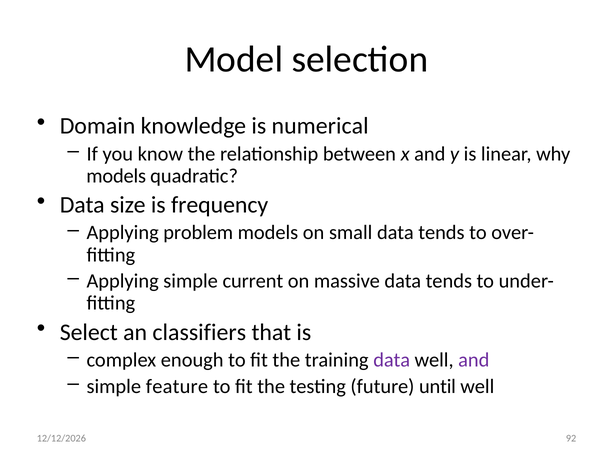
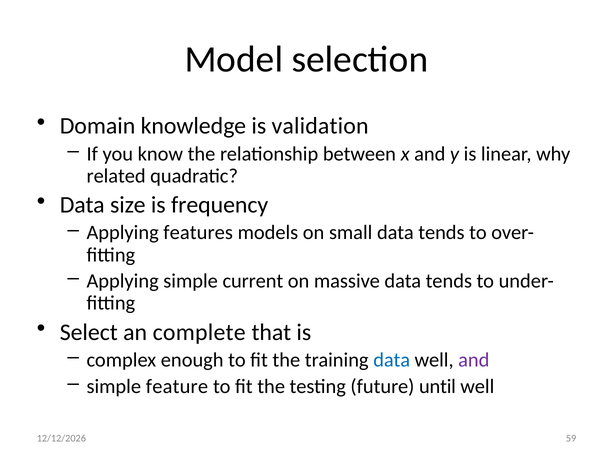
numerical: numerical -> validation (320, 126)
models: models -> related (116, 176)
problem: problem -> features (198, 233)
classifiers: classifiers -> complete (199, 333)
data colour: purple -> blue (392, 361)
92: 92 -> 59 (571, 439)
